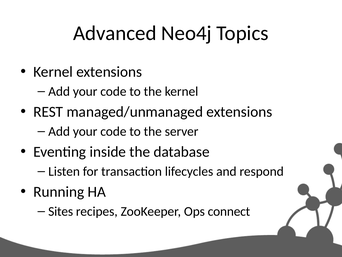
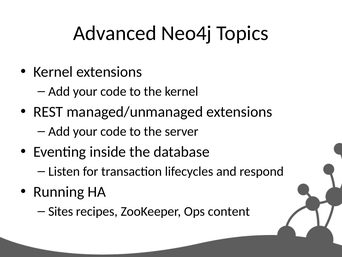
connect: connect -> content (229, 211)
